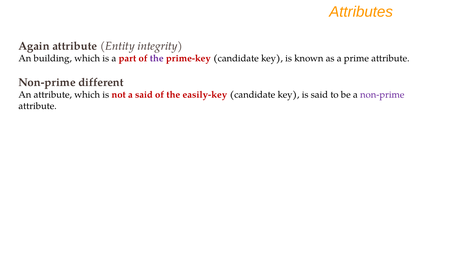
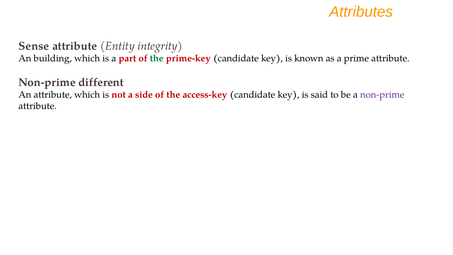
Again: Again -> Sense (34, 46)
the colour: purple -> green (157, 58)
a said: said -> side (144, 95)
easily-key: easily-key -> access-key (205, 95)
